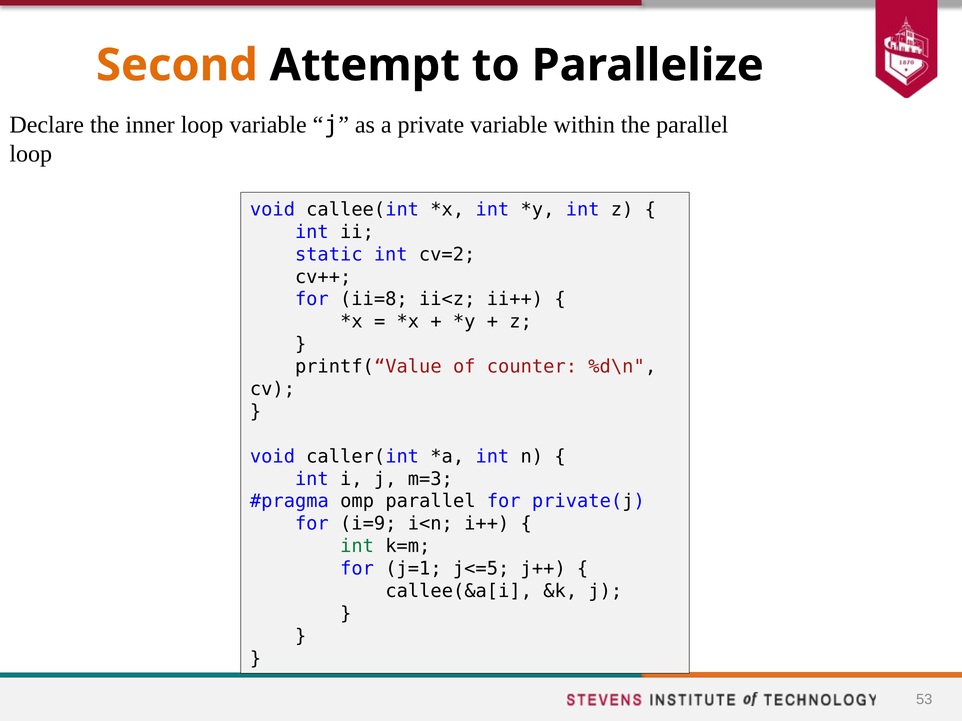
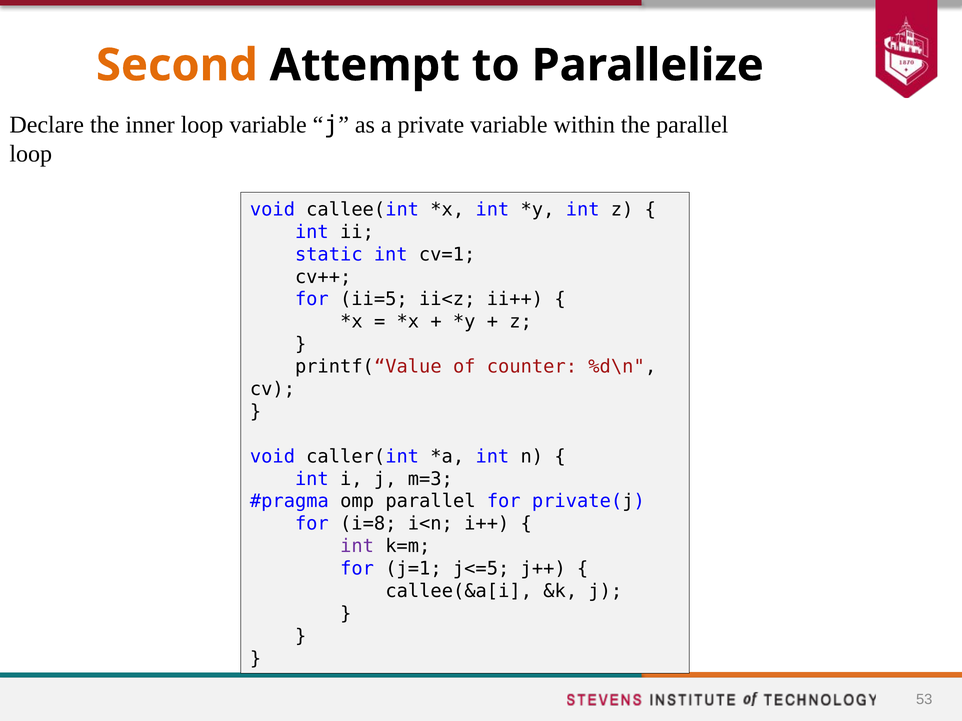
cv=2: cv=2 -> cv=1 (447, 255)
ii=8: ii=8 -> ii=5 (374, 300)
i=9: i=9 -> i=8 (368, 524)
int colour: green -> purple (357, 547)
